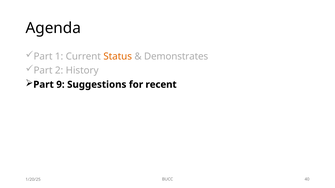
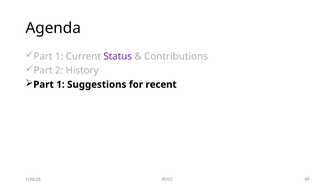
Status colour: orange -> purple (118, 57)
Demonstrates: Demonstrates -> Contributions (176, 57)
9: 9 -> 1 (60, 85)
